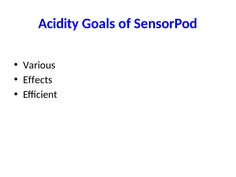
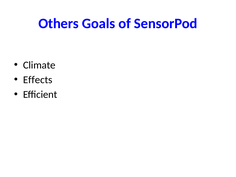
Acidity: Acidity -> Others (59, 23)
Various: Various -> Climate (39, 65)
